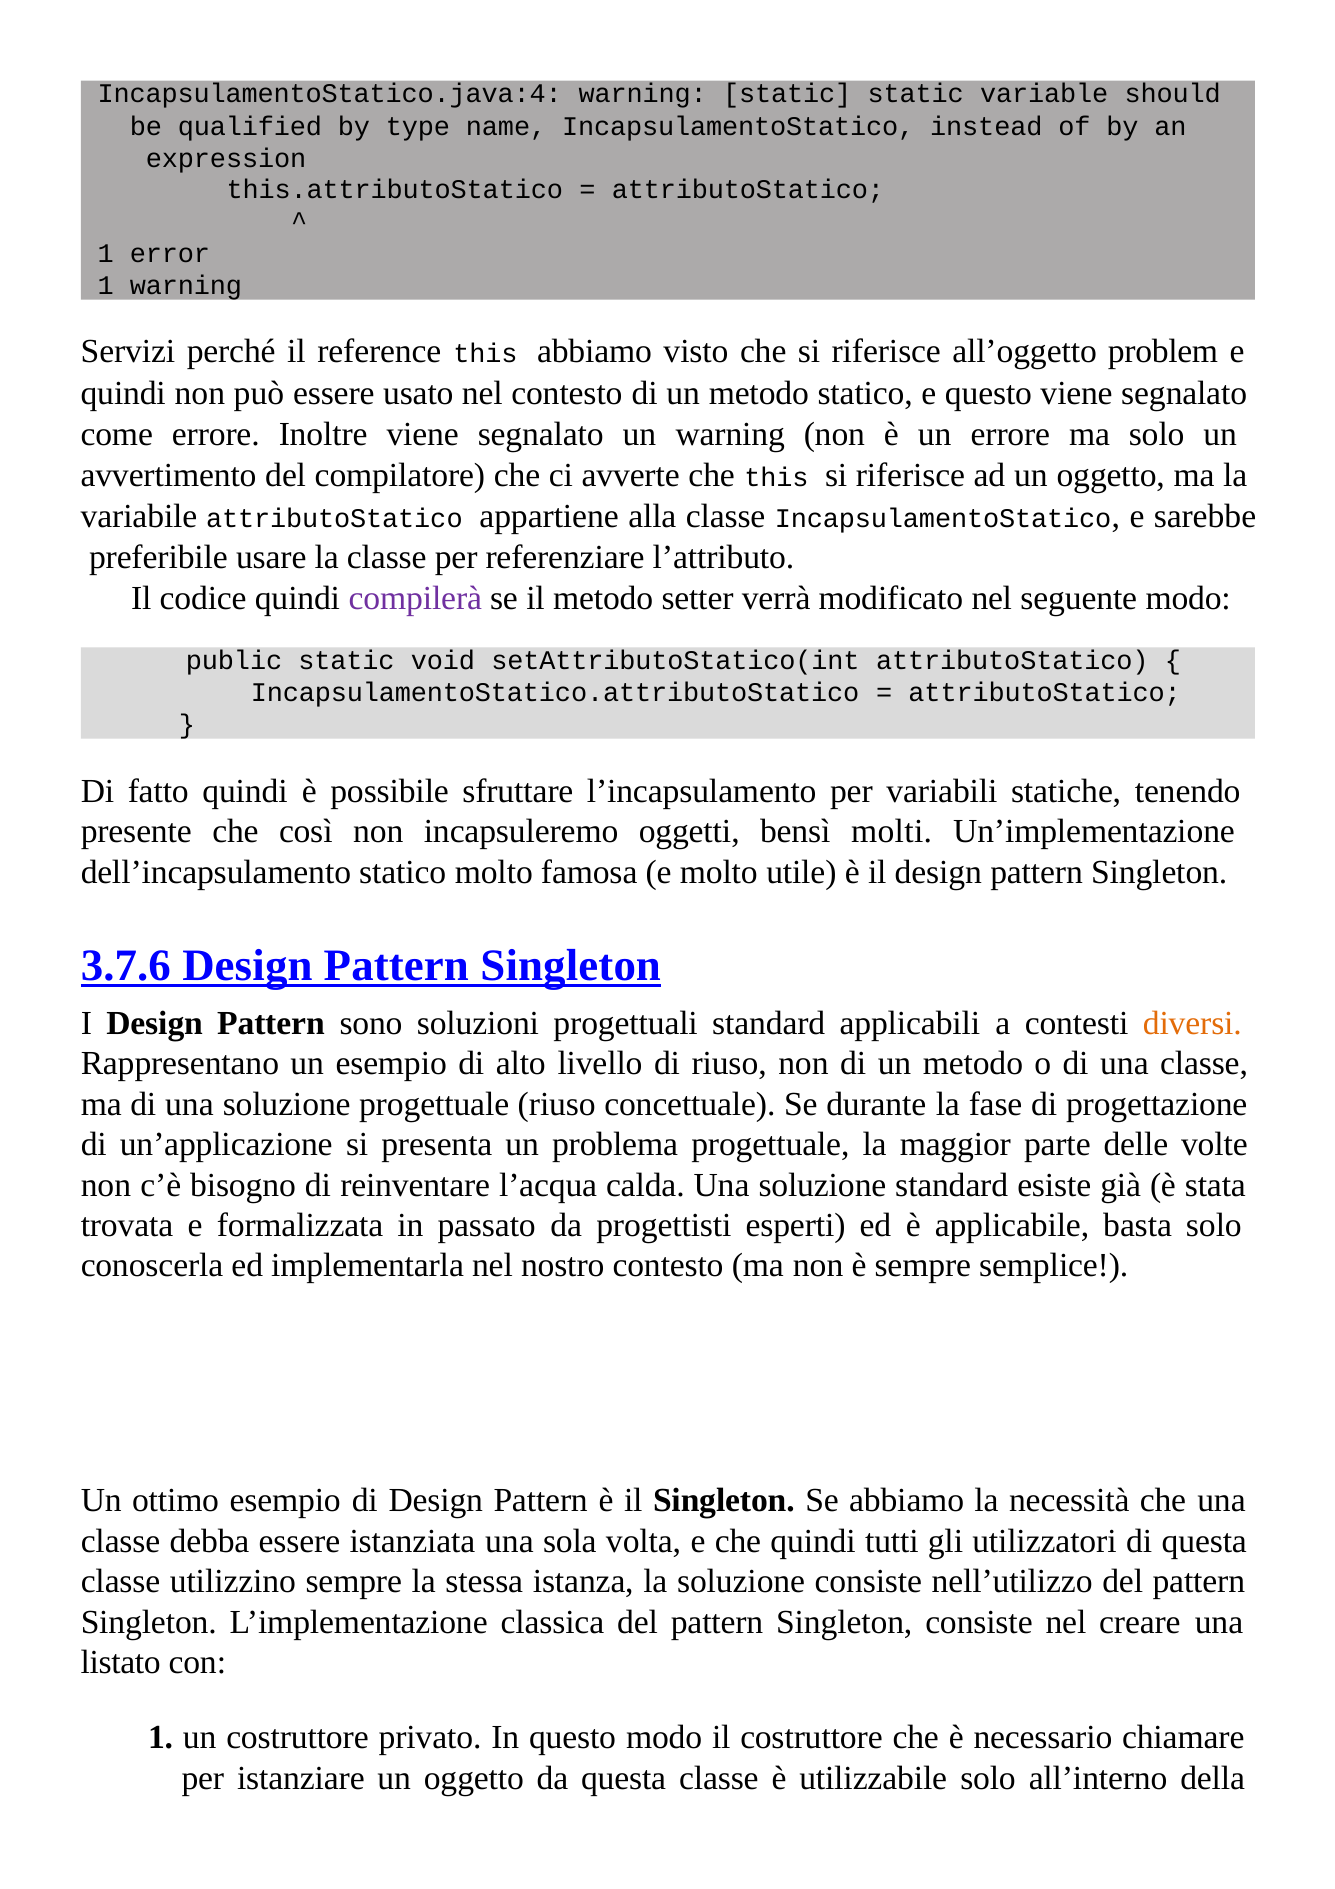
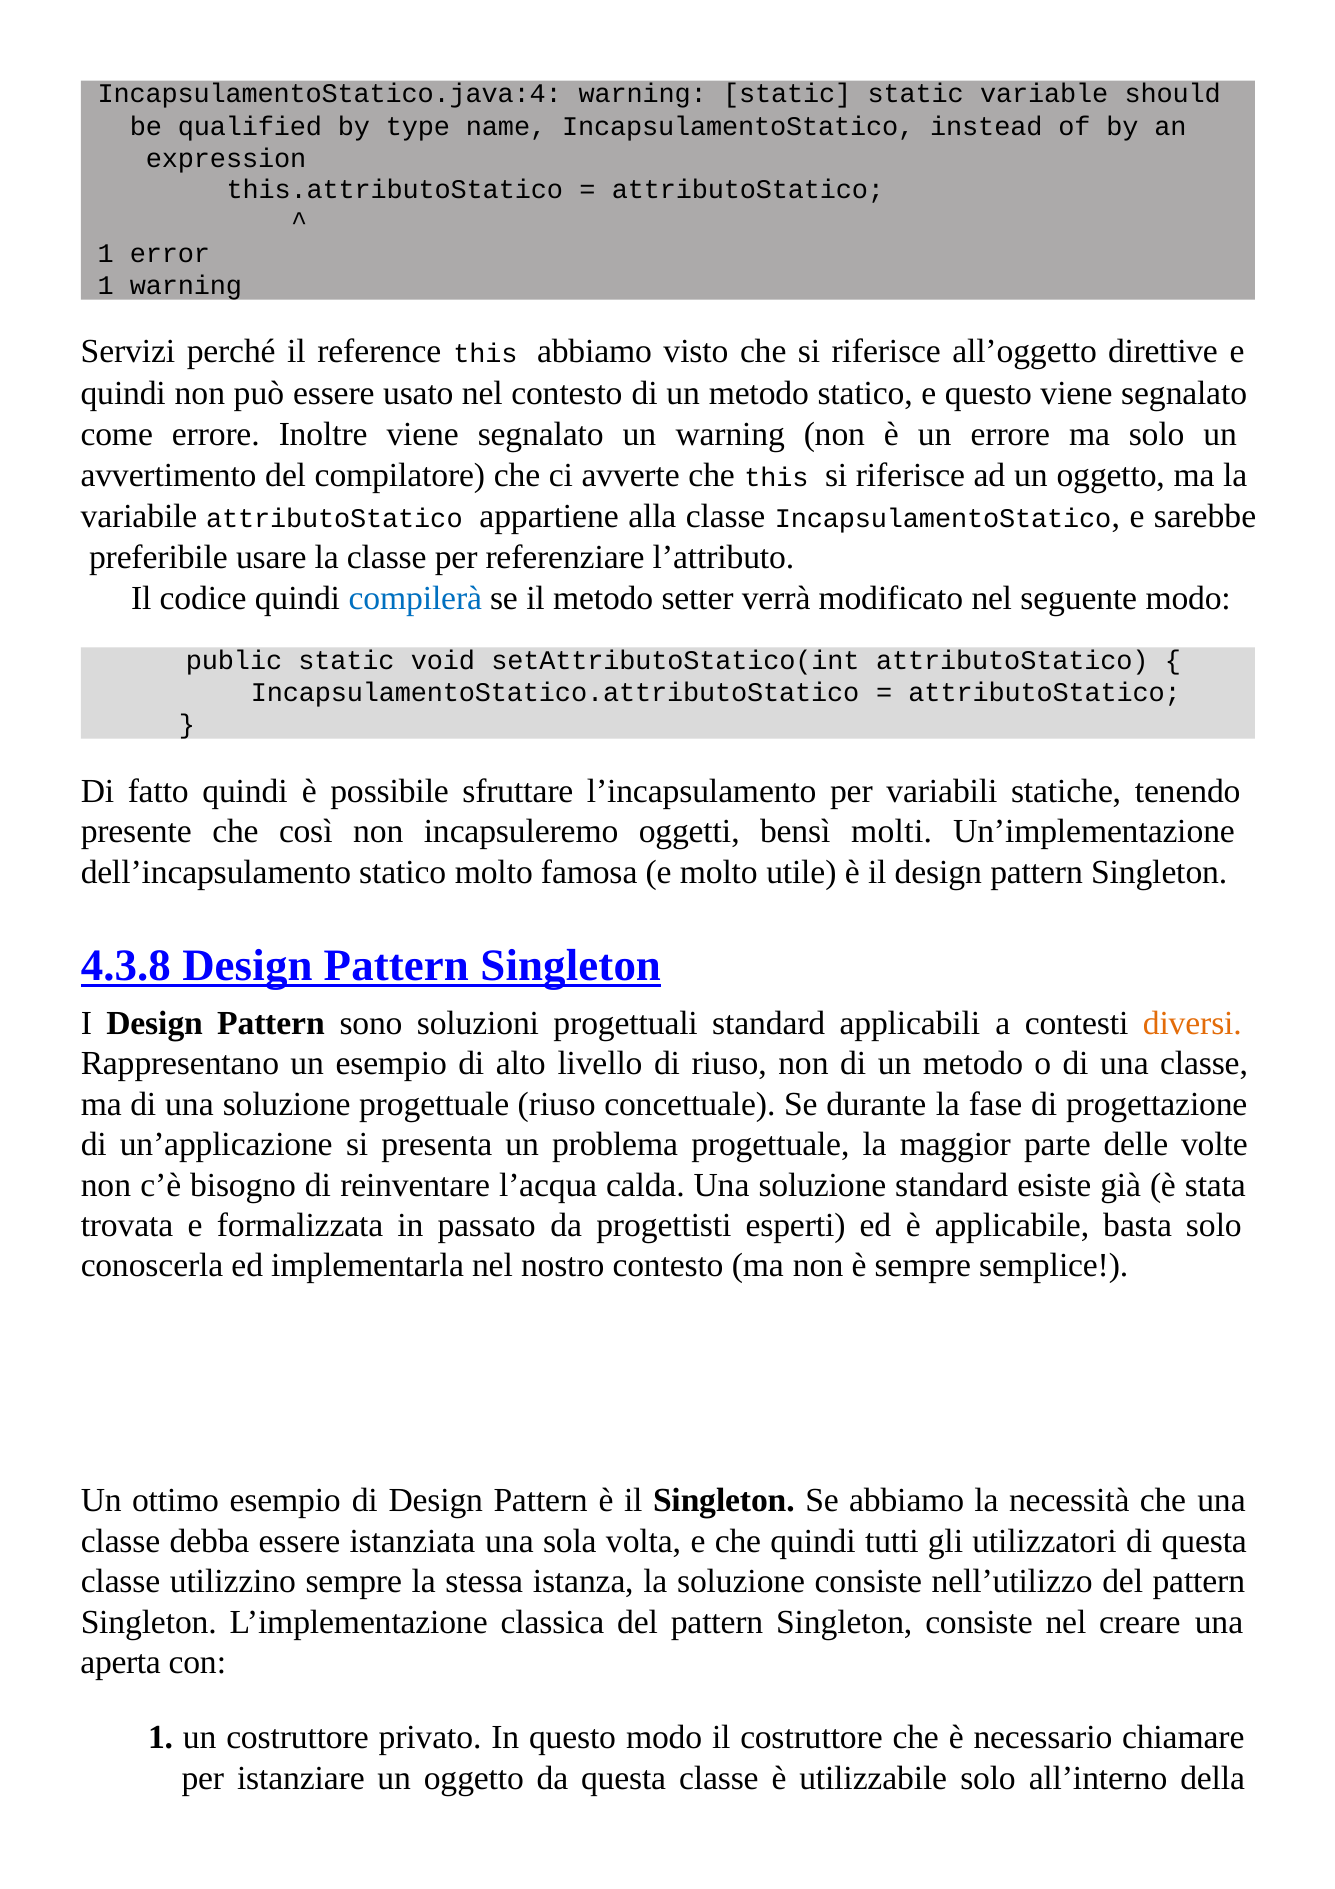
problem: problem -> direttive (1163, 352)
compilerà colour: purple -> blue (415, 598)
3.7.6: 3.7.6 -> 4.3.8 (126, 966)
listato: listato -> aperta (121, 1663)
